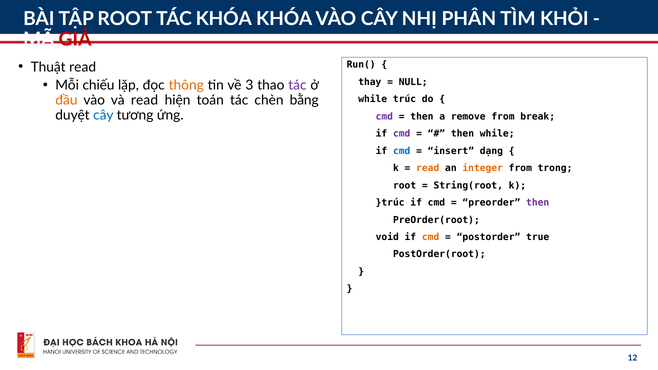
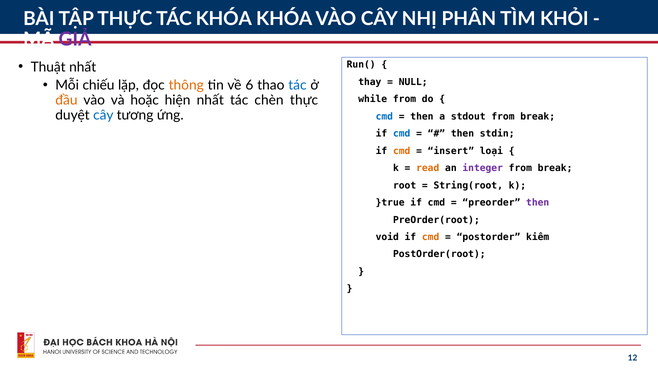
TẬP ROOT: ROOT -> THỰC (125, 19)
GIẢ colour: red -> purple (75, 39)
Thuật read: read -> nhất (83, 67)
3: 3 -> 6 (249, 85)
tác colour: purple -> blue (297, 85)
và read: read -> hoặc (145, 100)
hiện toán: toán -> nhất (210, 100)
chèn bằng: bằng -> thực (304, 100)
while trúc: trúc -> from (405, 99)
cmd colour: purple -> blue (384, 117)
remove: remove -> stdout (468, 117)
cmd colour: purple -> blue (402, 134)
then while: while -> stdin (497, 134)
cmd colour: blue -> orange (402, 151)
dạng: dạng -> loại (491, 151)
integer colour: orange -> purple (483, 168)
trong: trong -> break (555, 168)
}trúc: }trúc -> }true (390, 203)
true: true -> kiếm (538, 237)
